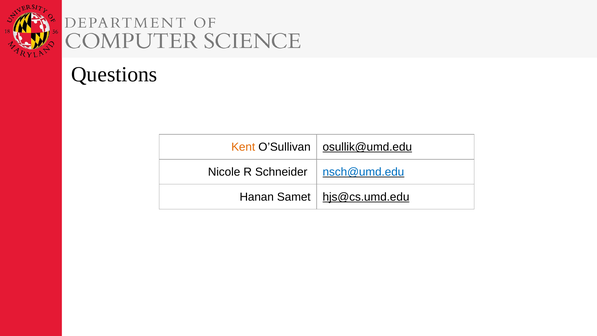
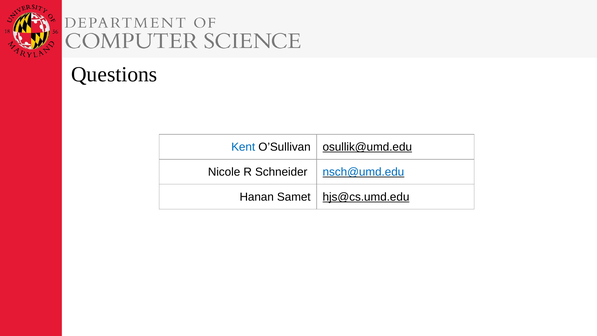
Kent colour: orange -> blue (243, 147)
